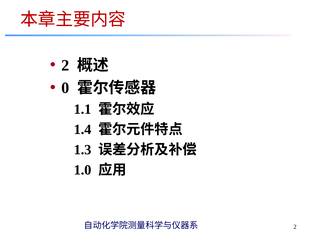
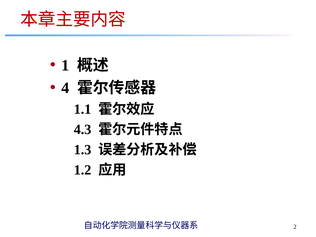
2: 2 -> 1 (65, 65)
0: 0 -> 4 (65, 88)
1.4: 1.4 -> 4.3 (83, 129)
1.0: 1.0 -> 1.2 (83, 170)
